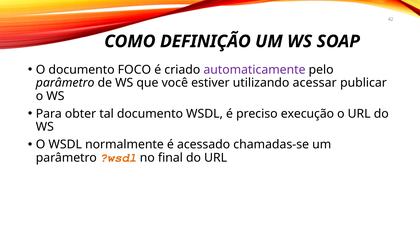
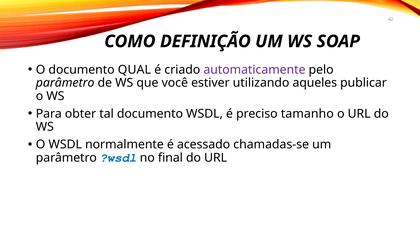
FOCO: FOCO -> QUAL (134, 70)
acessar: acessar -> aqueles (315, 83)
execução: execução -> tamanho (307, 114)
?wsdl colour: orange -> blue (118, 158)
